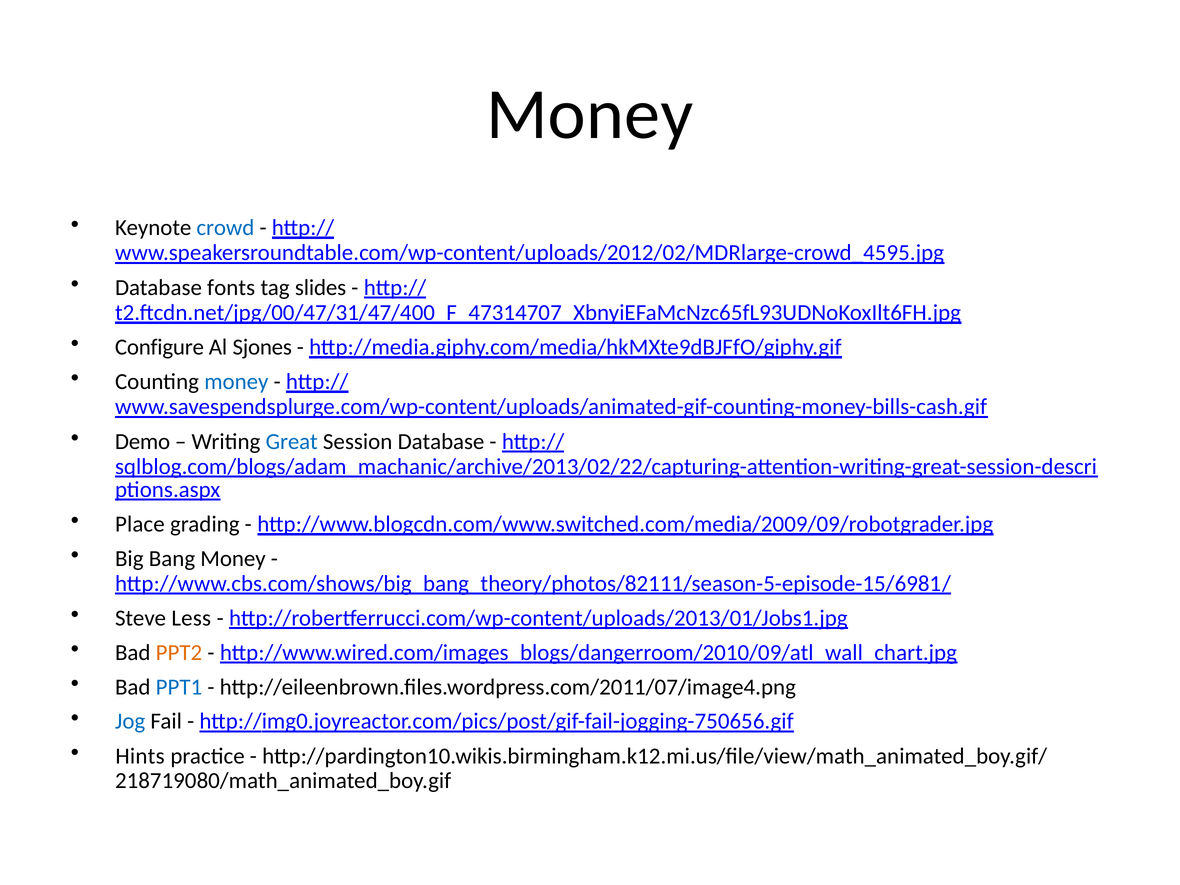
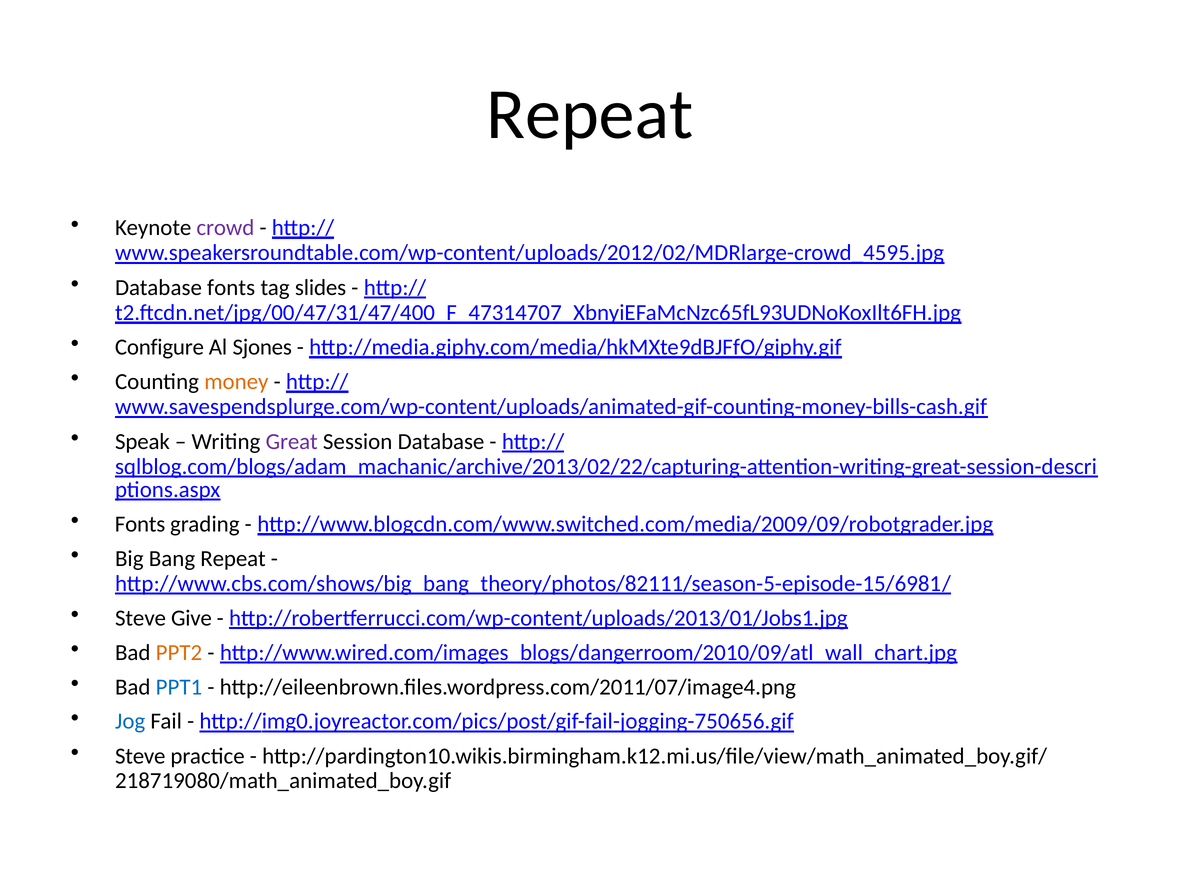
Money: Money -> Repeat (590, 114)
crowd colour: blue -> purple (225, 228)
money colour: blue -> orange (236, 382)
Demo: Demo -> Speak (142, 441)
Great colour: blue -> purple (292, 441)
Place: Place -> Fonts (140, 524)
Bang Money: Money -> Repeat (233, 559)
Less: Less -> Give (191, 618)
Hints: Hints -> Steve (140, 756)
